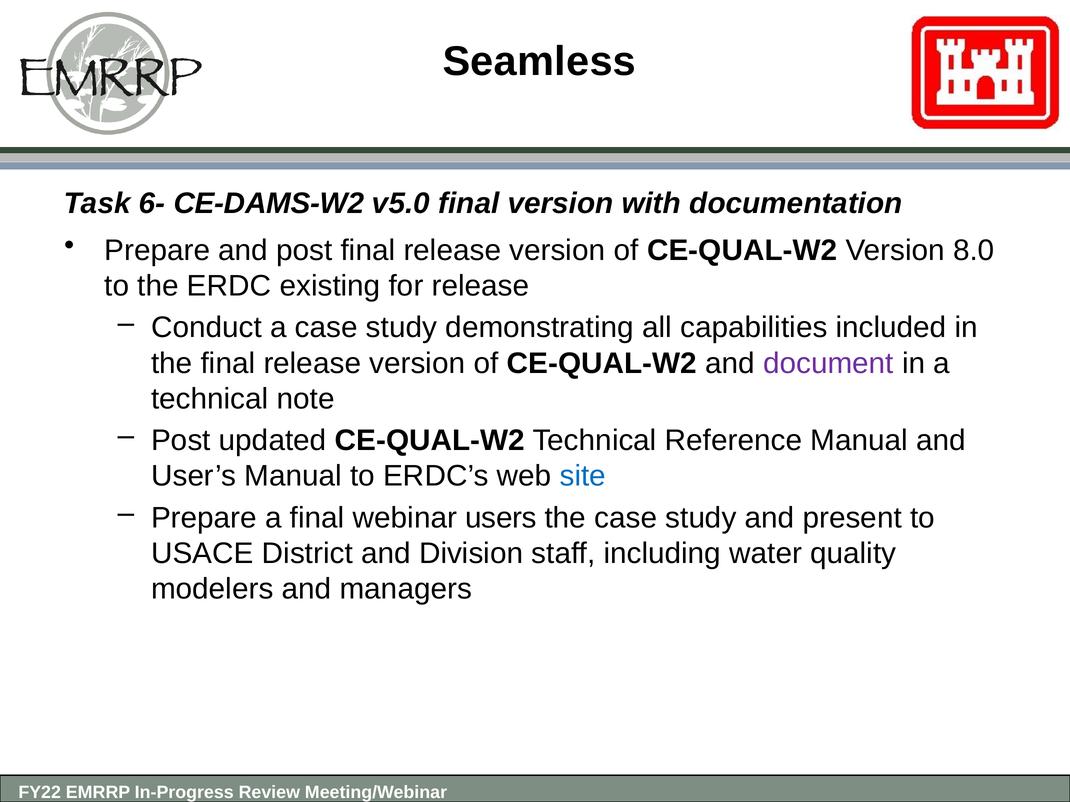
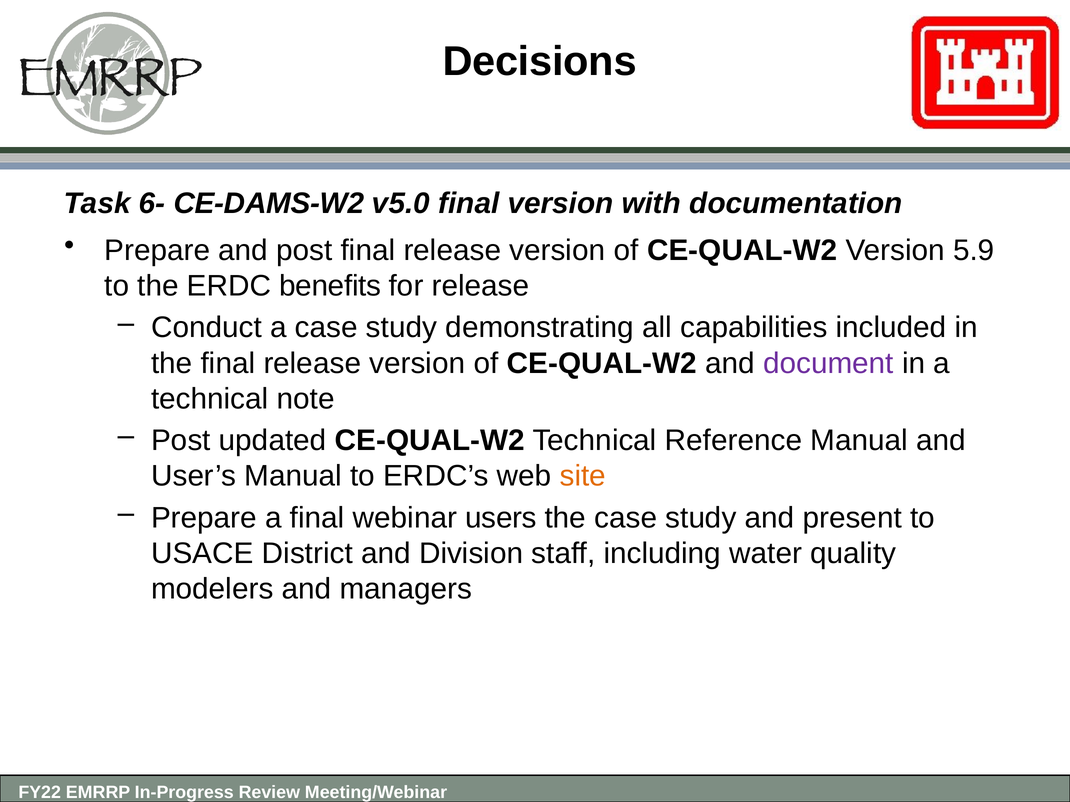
Seamless: Seamless -> Decisions (540, 61)
8.0: 8.0 -> 5.9 (974, 250)
existing: existing -> benefits (330, 286)
site colour: blue -> orange (583, 476)
